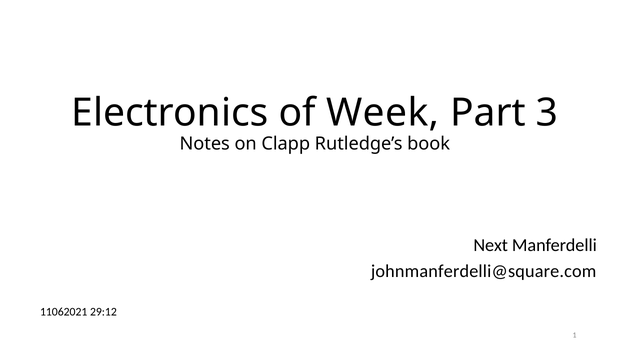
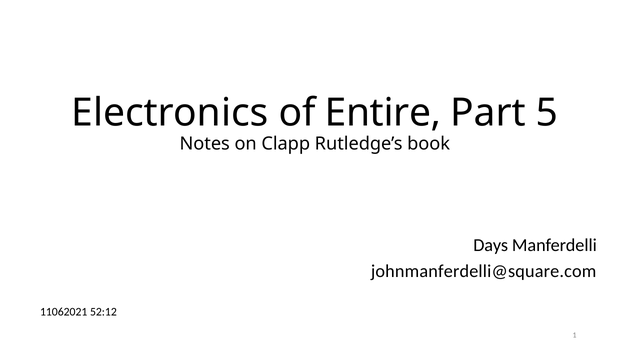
Week: Week -> Entire (383, 113)
3: 3 -> 5 (547, 113)
Next: Next -> Days (491, 245)
29:12: 29:12 -> 52:12 (103, 312)
